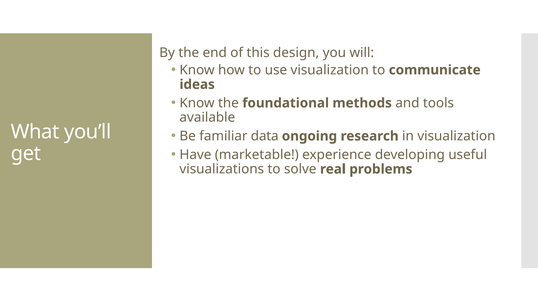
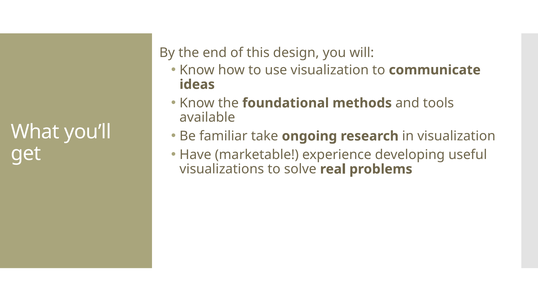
data: data -> take (265, 136)
